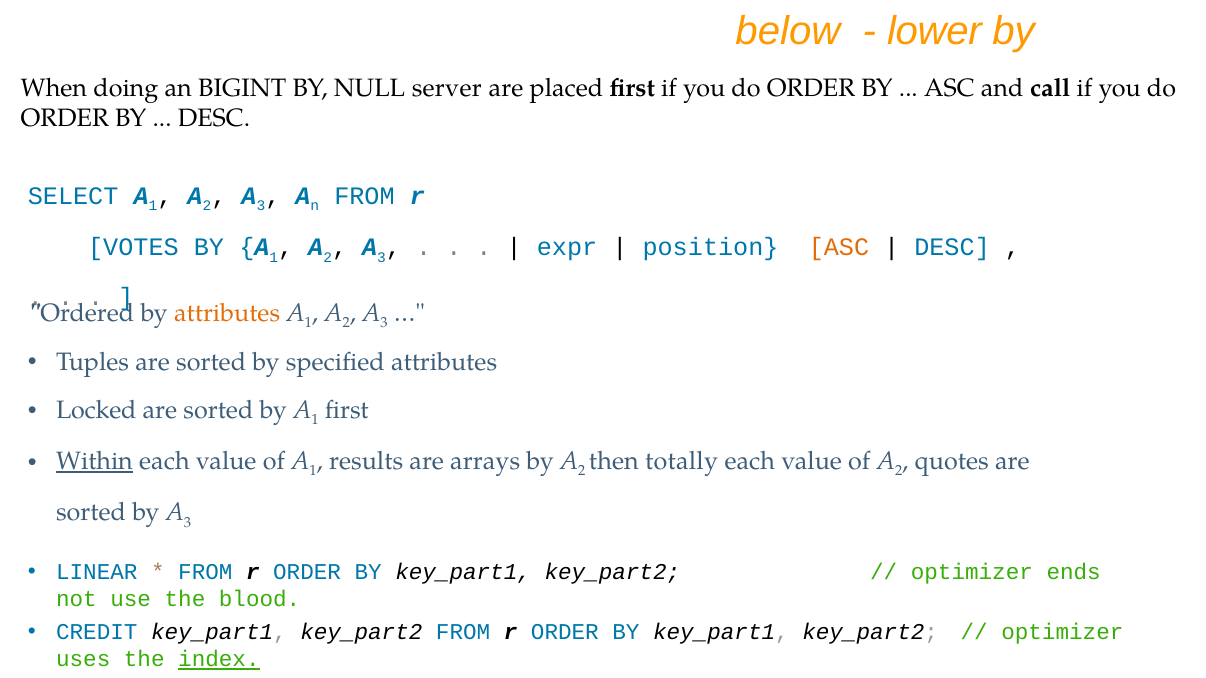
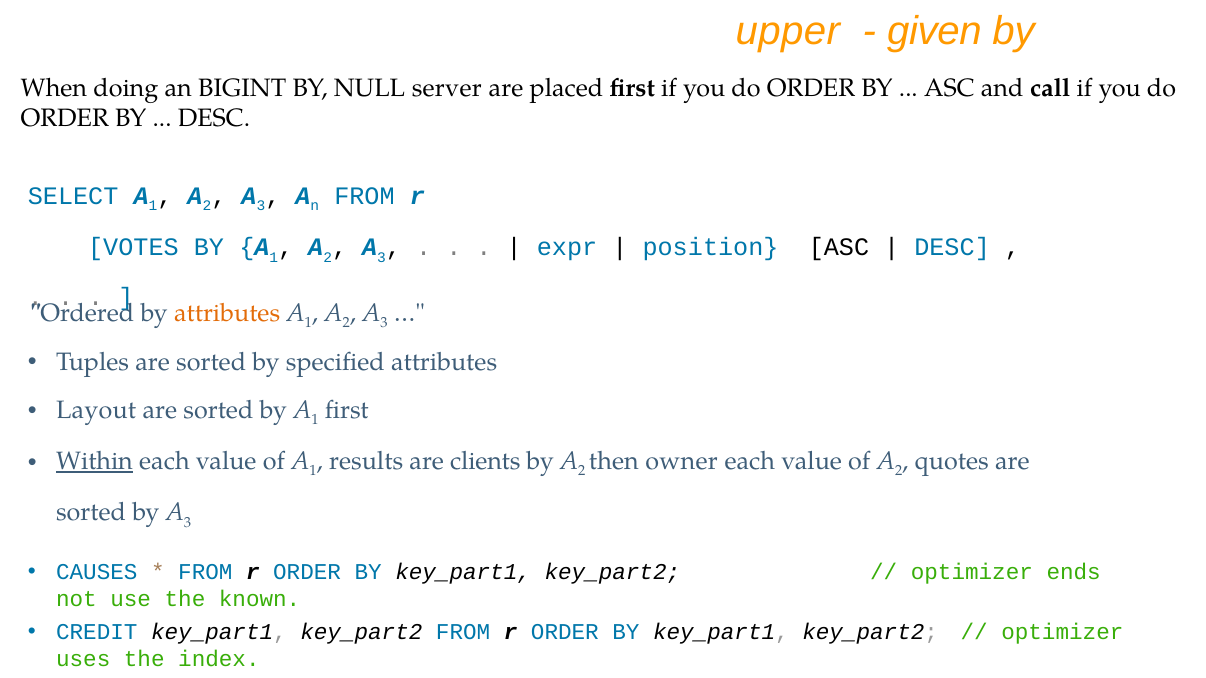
below: below -> upper (788, 31)
lower: lower -> given (934, 31)
ASC colour: orange -> black (839, 248)
Locked: Locked -> Layout (96, 410)
arrays: arrays -> clients (485, 462)
totally: totally -> owner (682, 462)
LINEAR: LINEAR -> CAUSES (97, 572)
blood: blood -> known (260, 600)
index underline: present -> none (219, 660)
